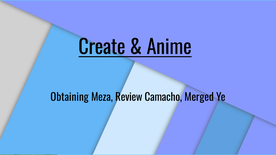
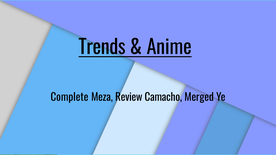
Create: Create -> Trends (102, 48)
Obtaining: Obtaining -> Complete (70, 98)
